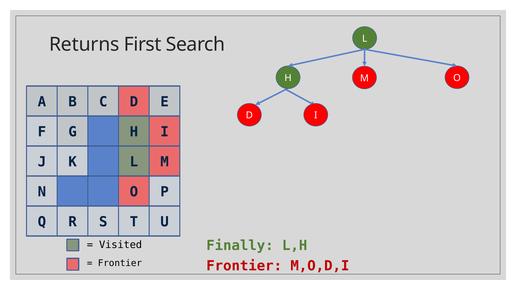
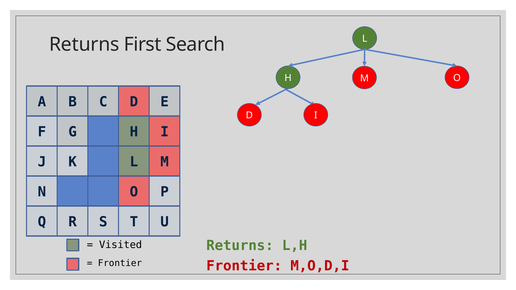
Finally: Finally -> Returns (240, 246)
